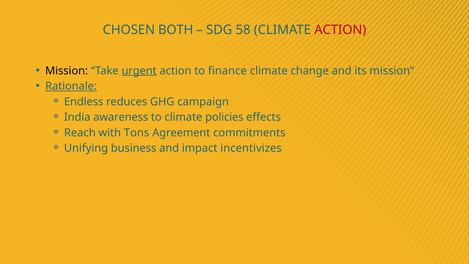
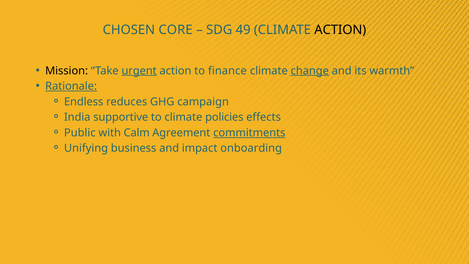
BOTH: BOTH -> CORE (176, 30)
58: 58 -> 49 (243, 30)
ACTION colour: red -> black (340, 30)
change underline: none -> present (310, 71)
its mission: mission -> warmth (392, 71)
awareness: awareness -> supportive (121, 117)
Reach: Reach -> Public (80, 133)
Tons: Tons -> Calm (137, 133)
commitments underline: none -> present (249, 133)
incentivizes: incentivizes -> onboarding (251, 148)
